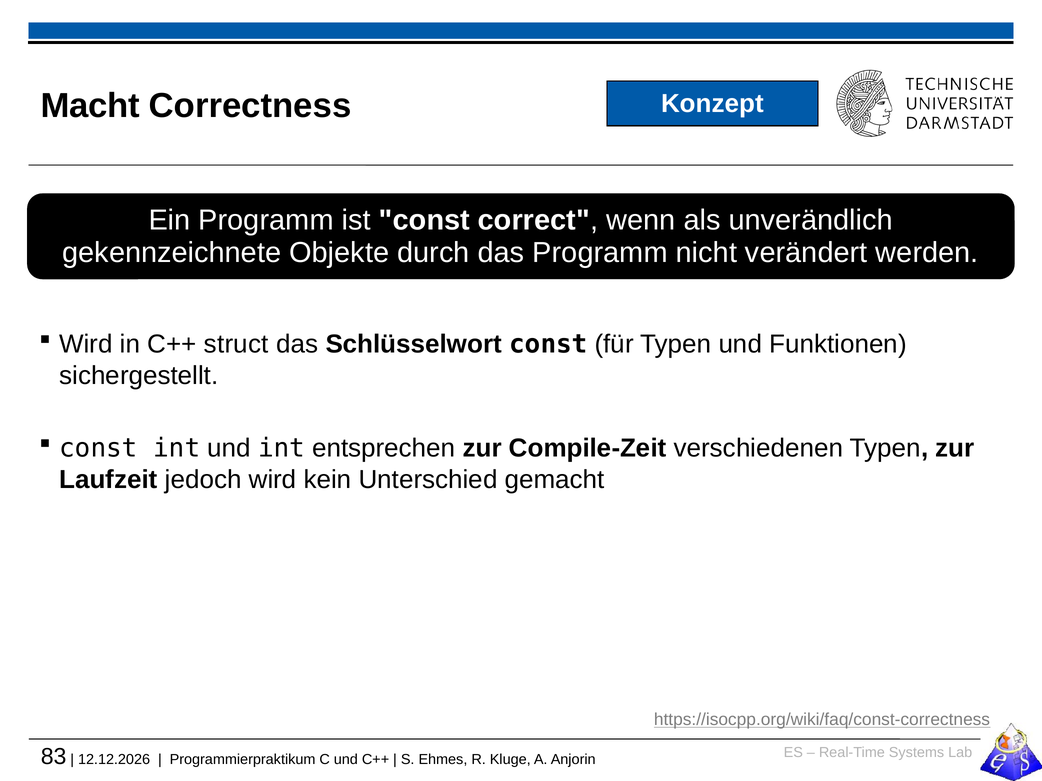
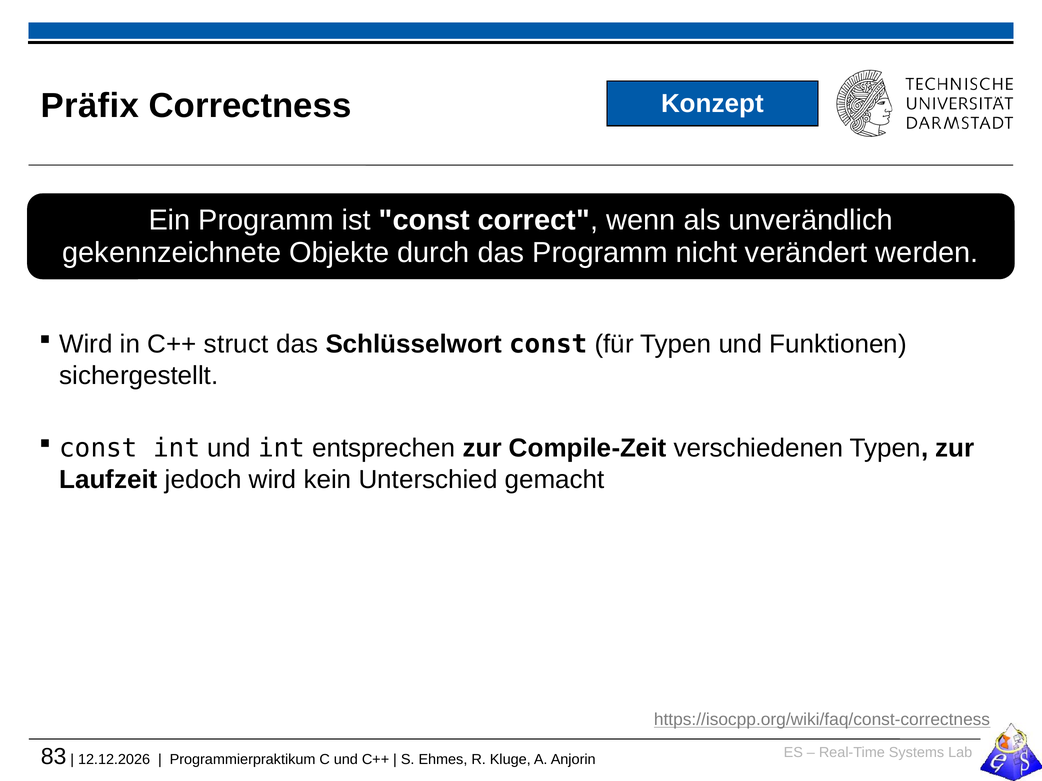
Macht: Macht -> Präfix (90, 106)
